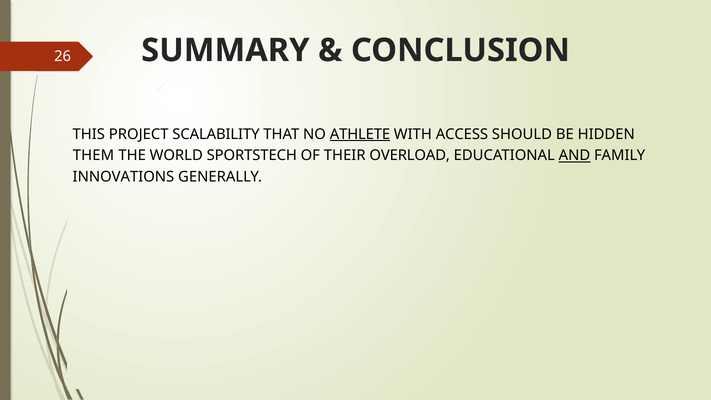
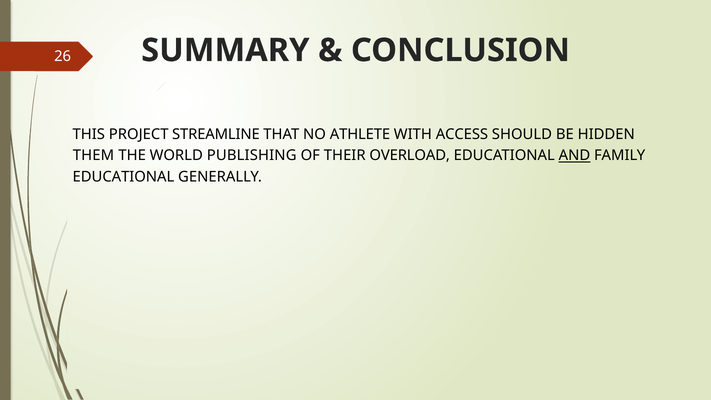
SCALABILITY: SCALABILITY -> STREAMLINE (216, 134)
ATHLETE underline: present -> none (360, 134)
SPORTSTECH: SPORTSTECH -> PUBLISHING (252, 156)
INNOVATIONS: INNOVATIONS -> EDUCATIONAL (123, 177)
